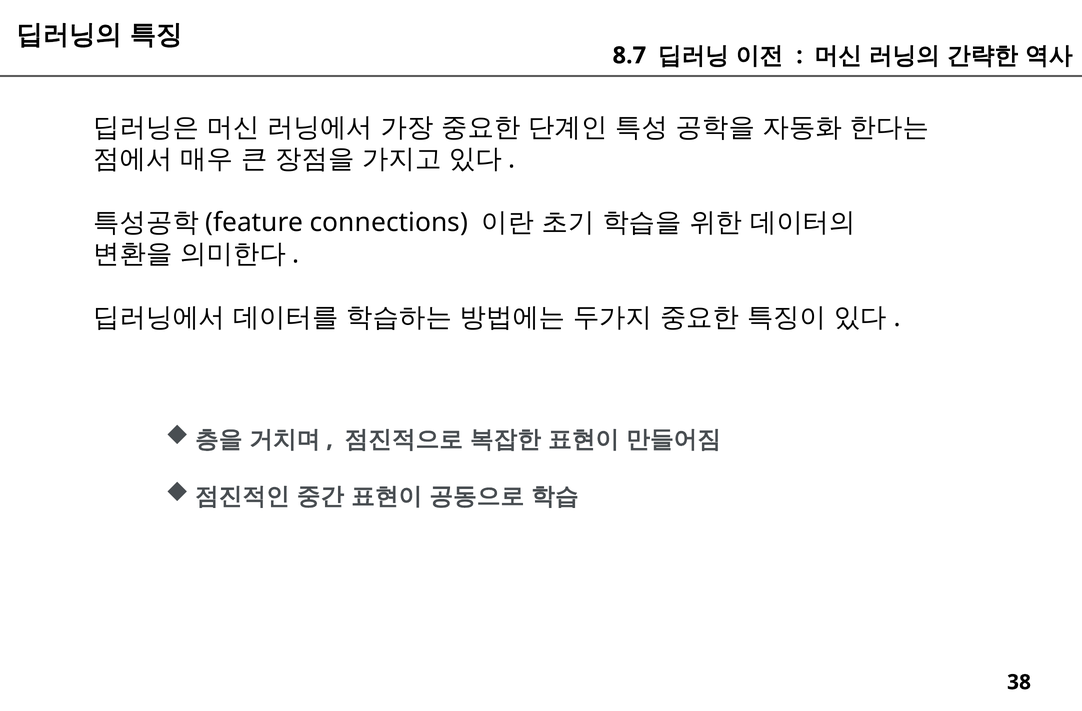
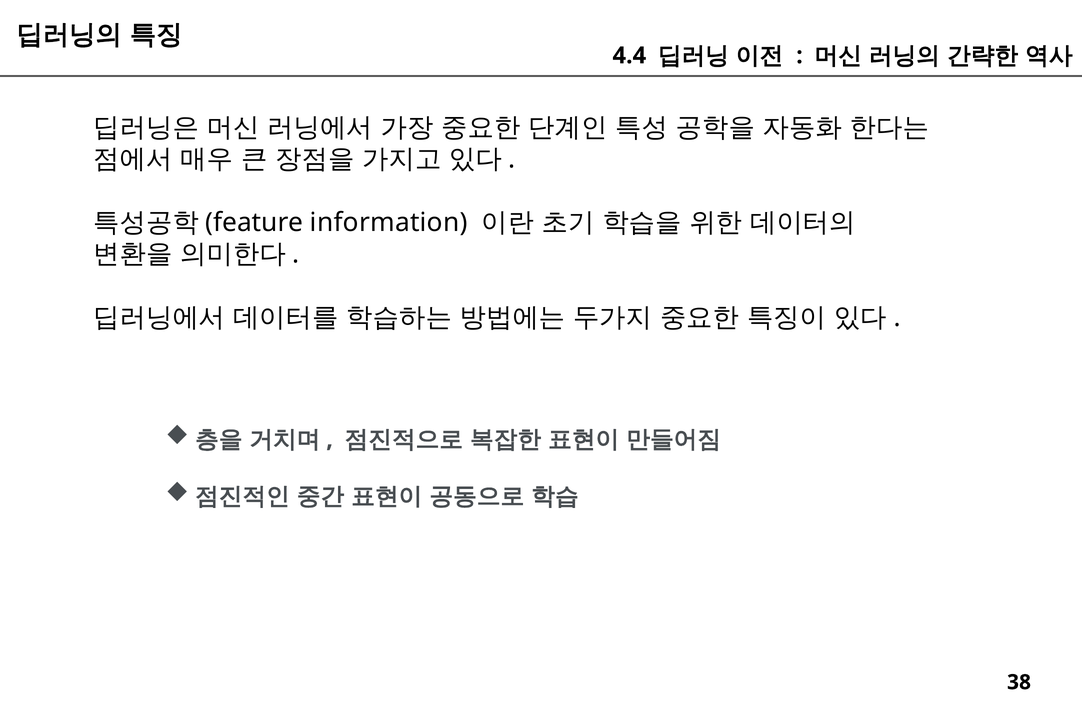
8.7: 8.7 -> 4.4 (629, 55)
connections: connections -> information (389, 222)
